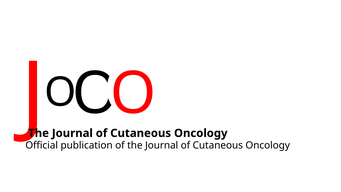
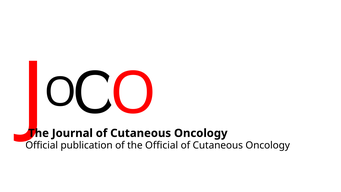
of the Journal: Journal -> Official (162, 145)
